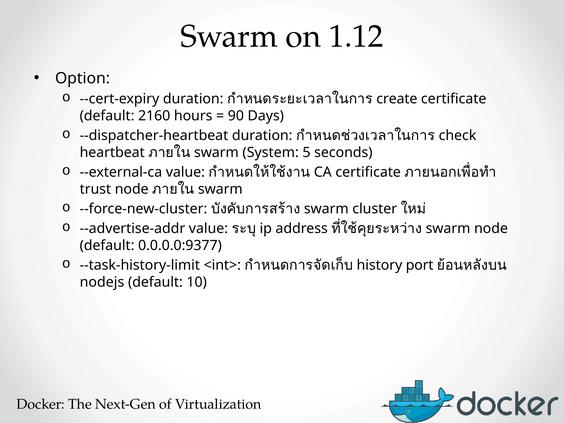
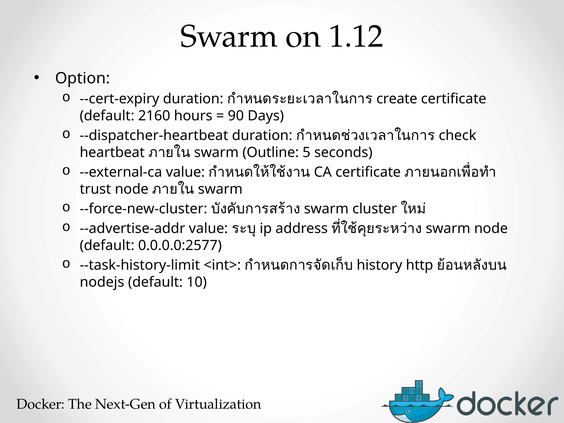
System: System -> Outline (271, 152)
0.0.0.0:9377: 0.0.0.0:9377 -> 0.0.0.0:2577 (180, 245)
port: port -> http (420, 265)
